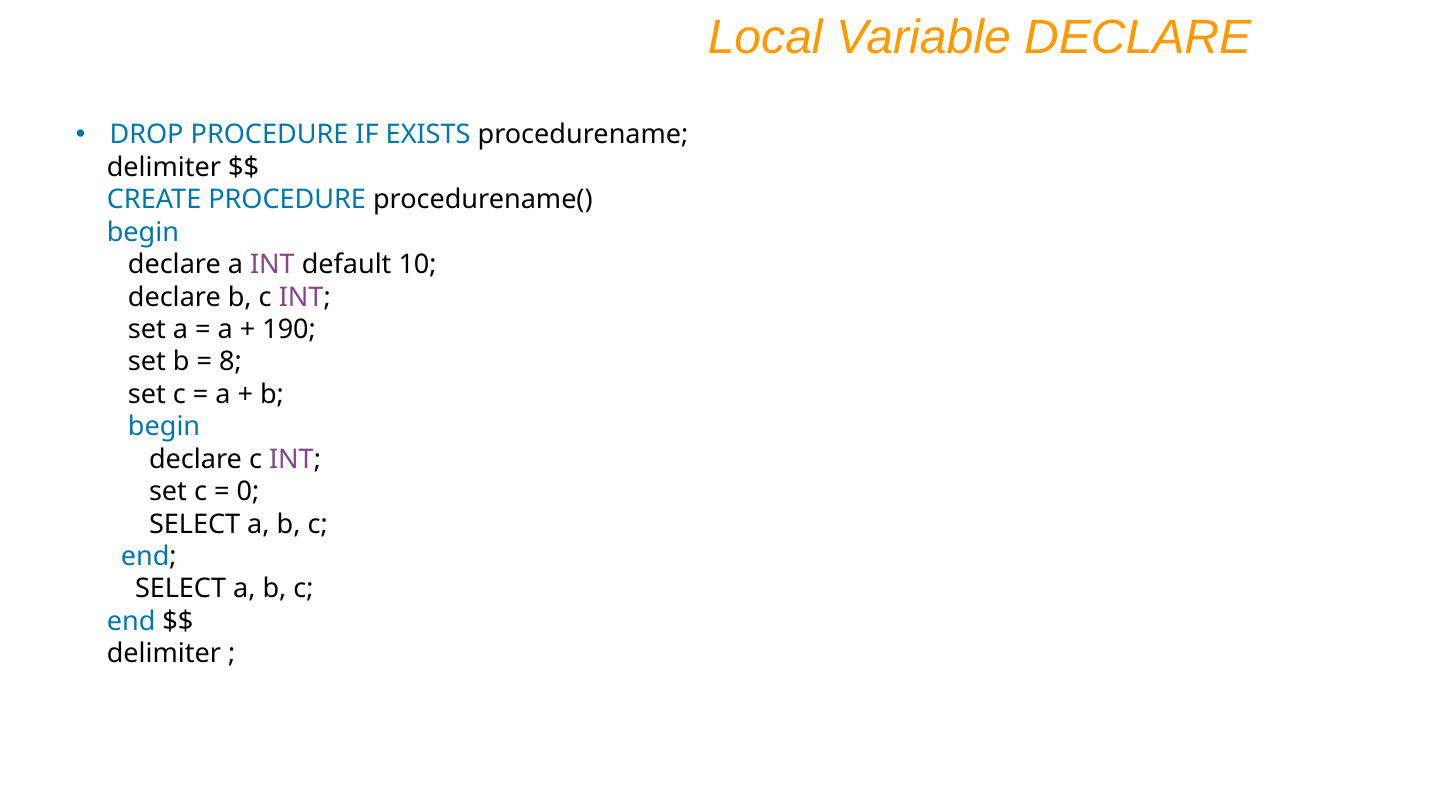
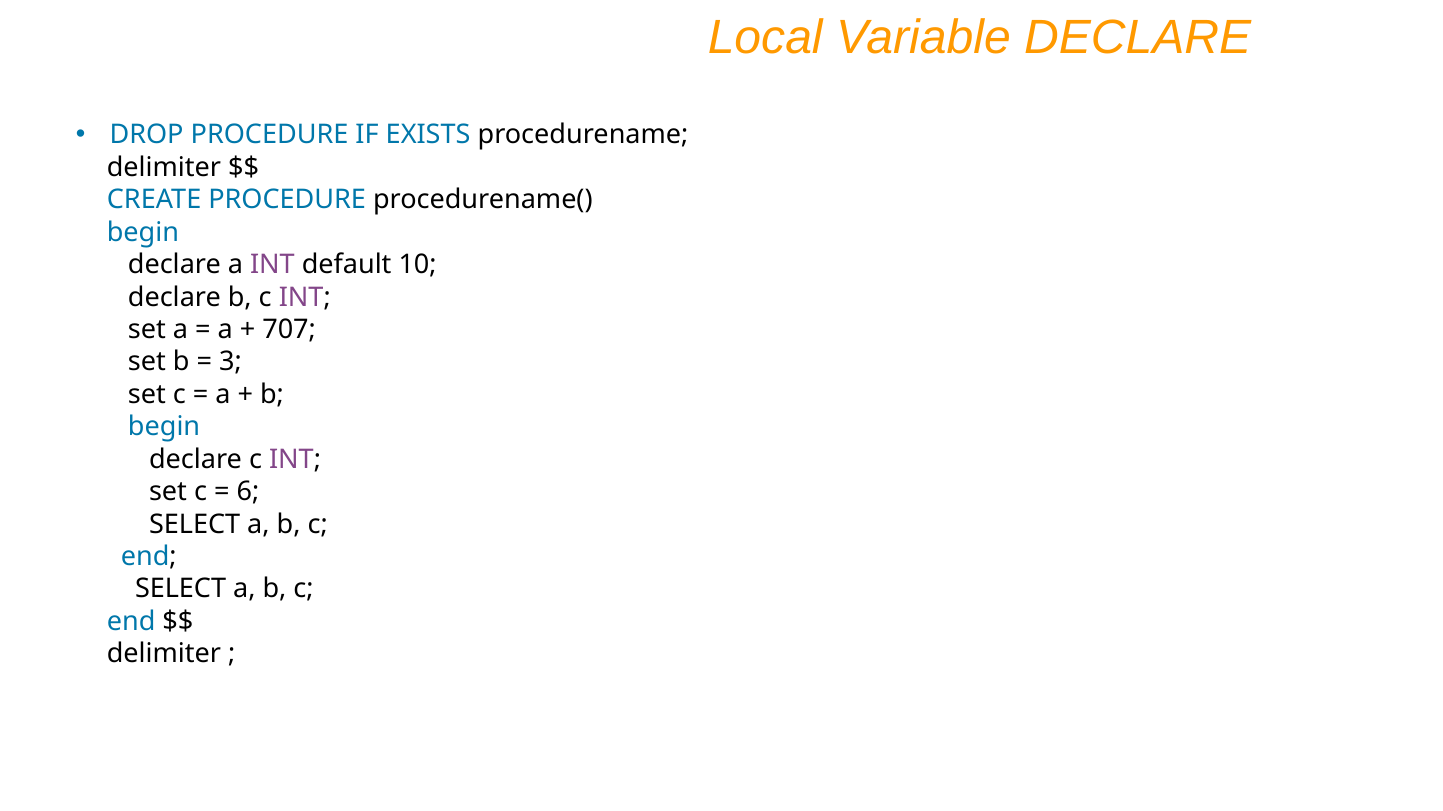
190: 190 -> 707 (289, 330)
8: 8 -> 3 (230, 362)
0: 0 -> 6 (248, 492)
